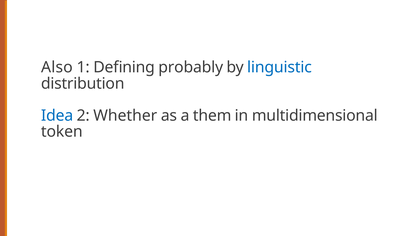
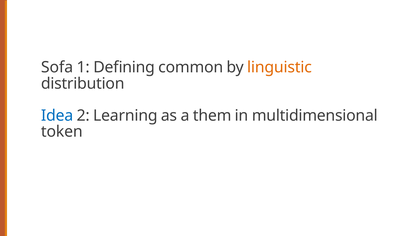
Also: Also -> Sofa (57, 68)
probably: probably -> common (191, 68)
linguistic colour: blue -> orange (279, 68)
Whether: Whether -> Learning (125, 116)
